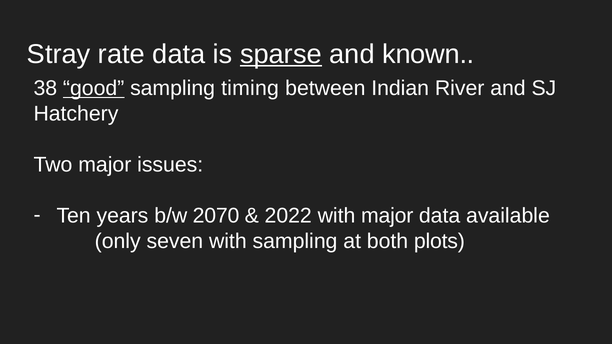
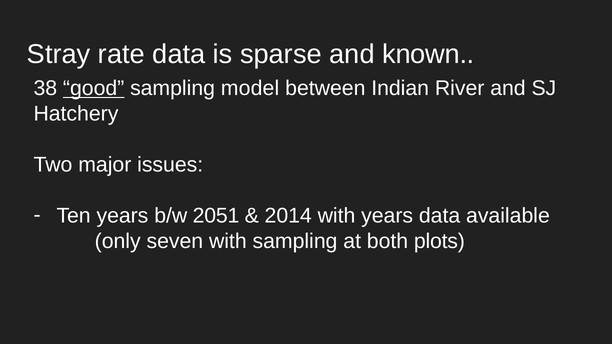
sparse underline: present -> none (281, 54)
timing: timing -> model (250, 88)
2070: 2070 -> 2051 (216, 216)
2022: 2022 -> 2014 (288, 216)
with major: major -> years (387, 216)
